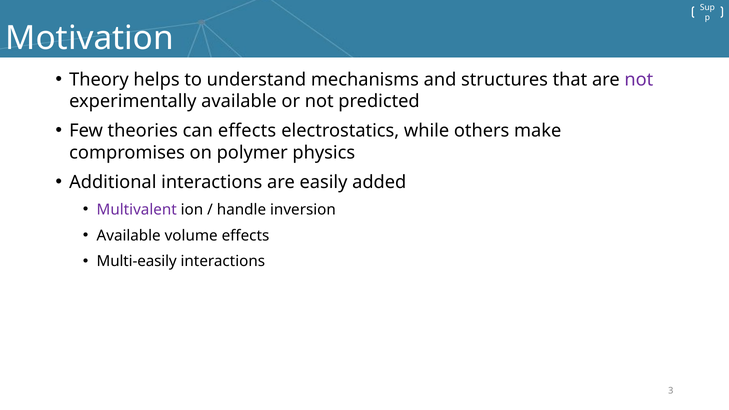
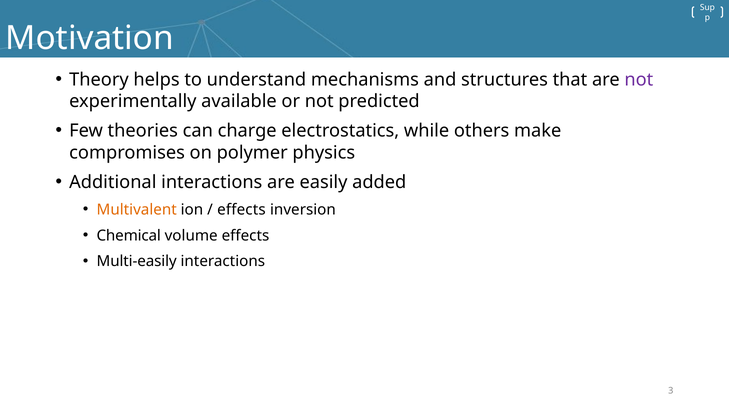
can effects: effects -> charge (247, 131)
Multivalent colour: purple -> orange (137, 210)
handle: handle -> effects (241, 210)
Available: Available -> Chemical (129, 236)
